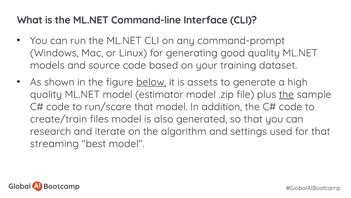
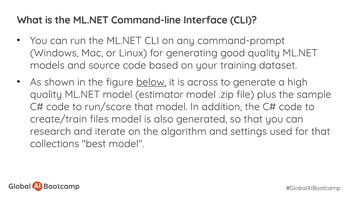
assets: assets -> across (203, 82)
the underline: present -> none (286, 94)
streaming: streaming -> collections (55, 143)
